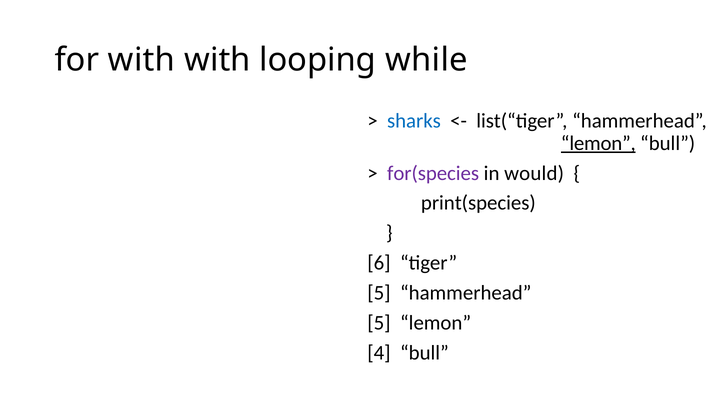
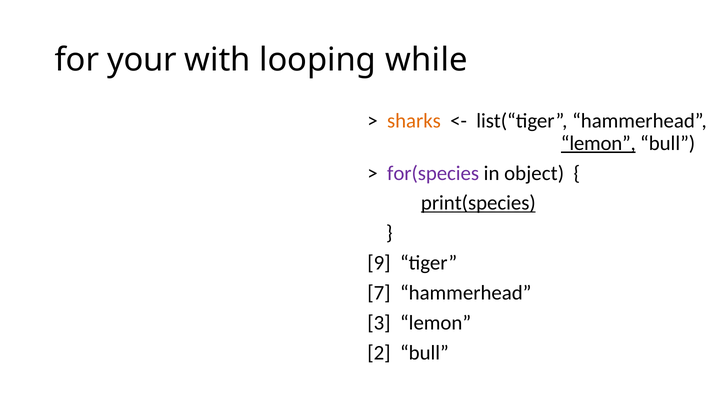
for with: with -> your (142, 60)
sharks colour: blue -> orange (414, 121)
would: would -> object (534, 173)
print(species underline: none -> present (478, 203)
6: 6 -> 9 (379, 263)
5: 5 -> 7 (379, 293)
5: 5 -> 3 (379, 323)
4: 4 -> 2 (379, 353)
